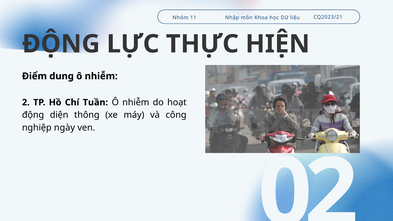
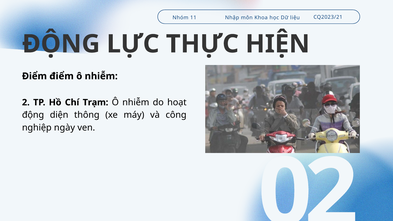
Điểm dung: dung -> điểm (62, 76)
Tuần: Tuần -> Trạm (95, 102)
